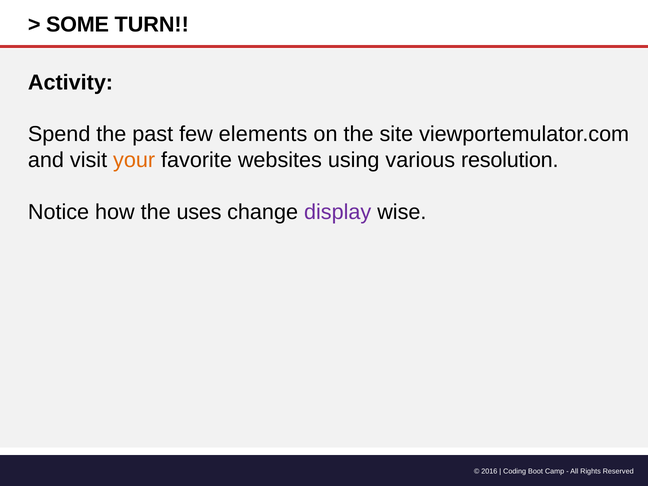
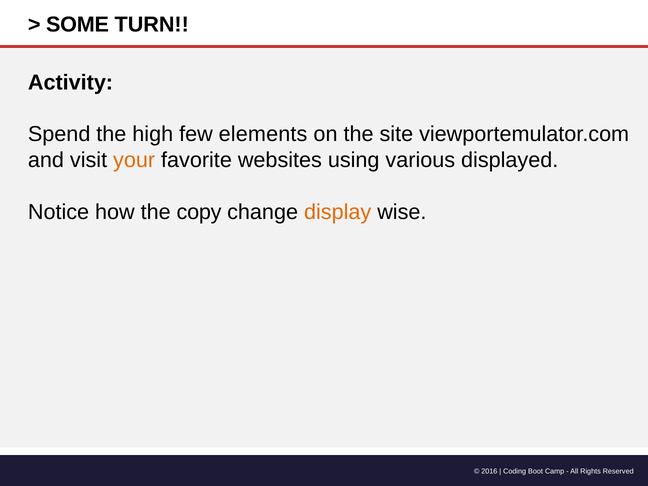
past: past -> high (153, 134)
resolution: resolution -> displayed (510, 160)
uses: uses -> copy (199, 212)
display colour: purple -> orange (338, 212)
